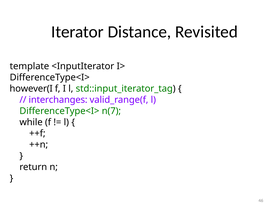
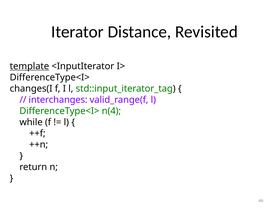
template underline: none -> present (29, 66)
however(I: however(I -> changes(I (31, 89)
n(7: n(7 -> n(4 (111, 111)
